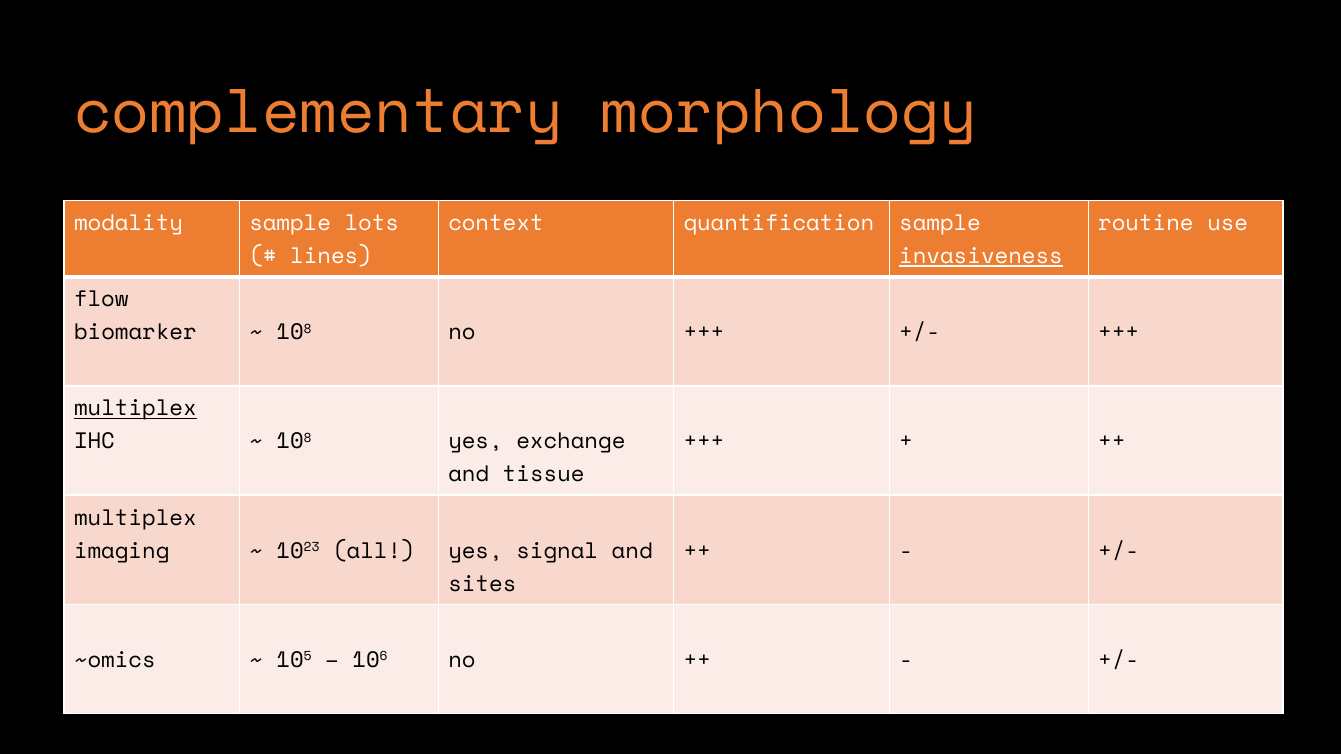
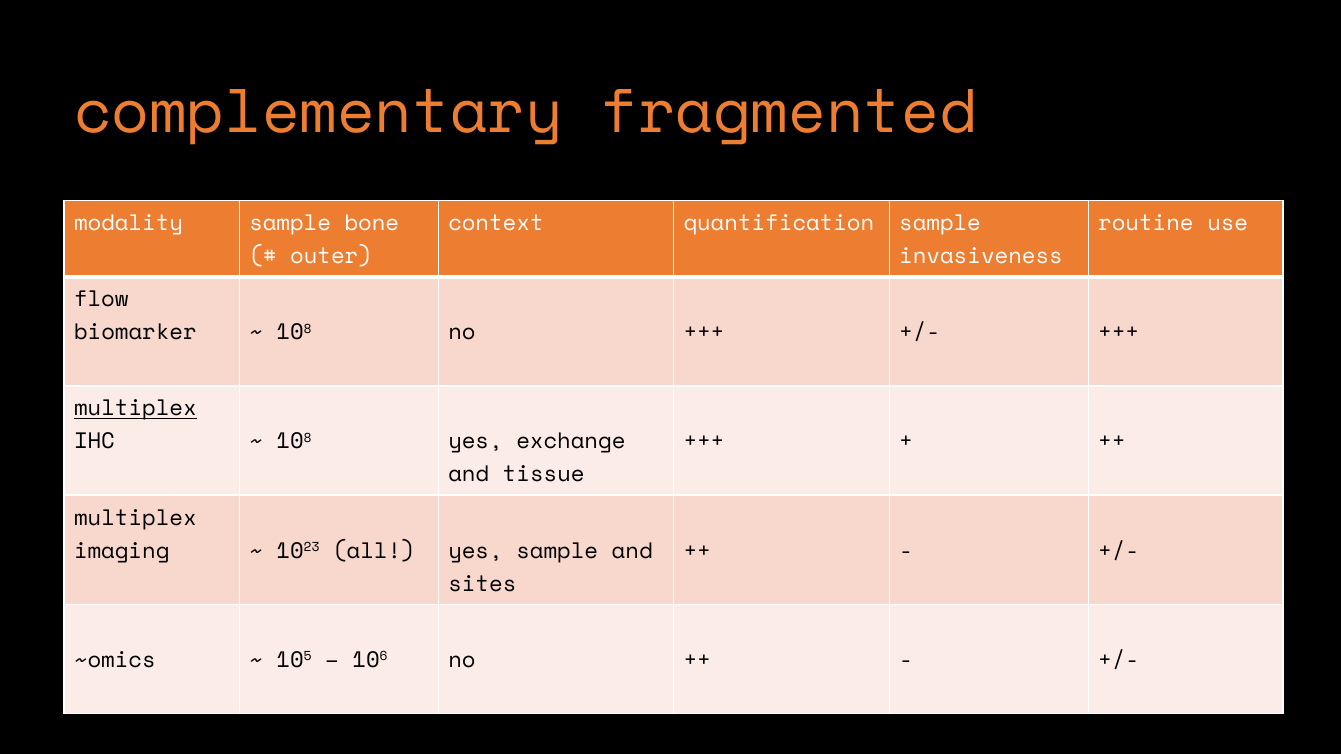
morphology: morphology -> fragmented (789, 113)
lots: lots -> bone (372, 223)
lines: lines -> outer (331, 256)
invasiveness underline: present -> none (981, 256)
yes signal: signal -> sample (557, 551)
